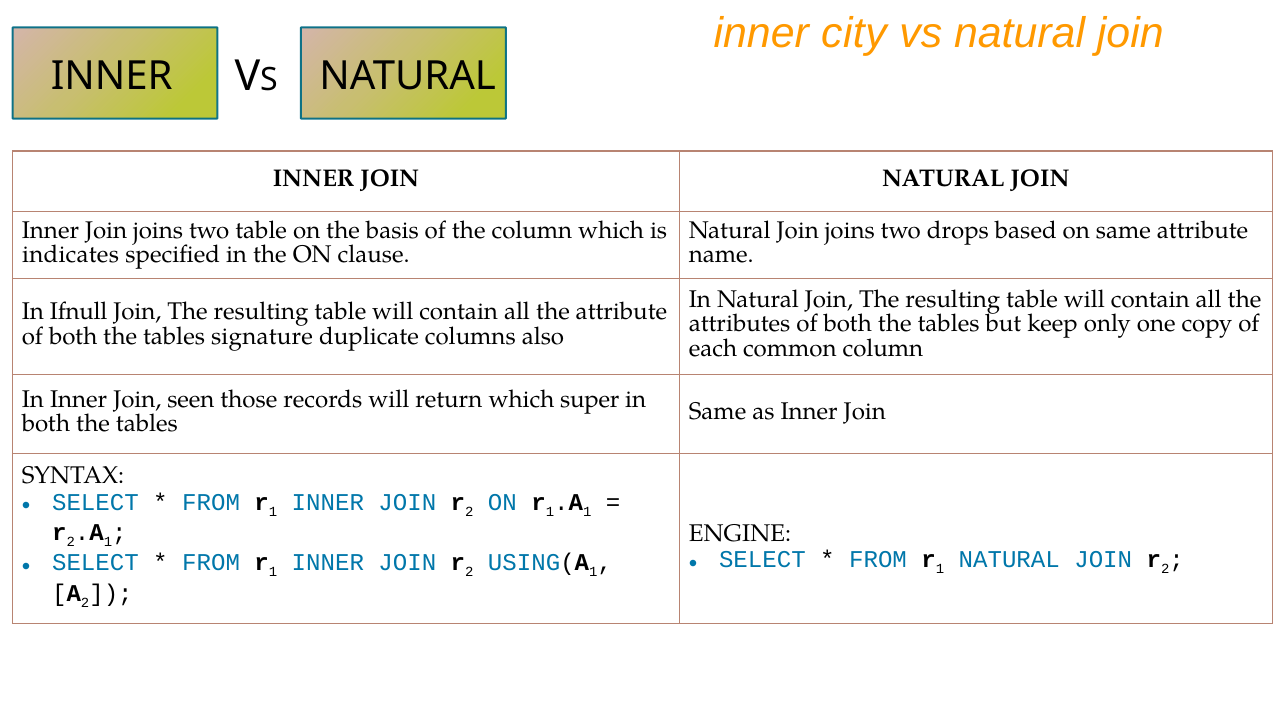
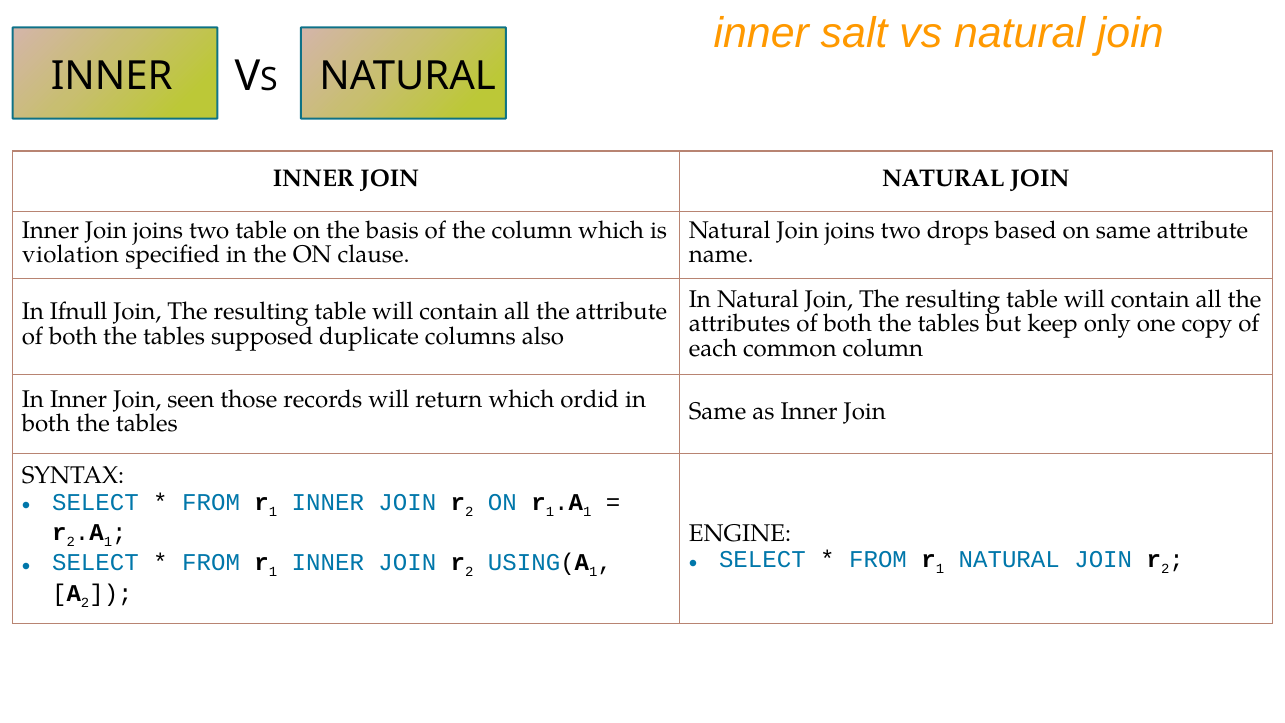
city: city -> salt (854, 33)
indicates: indicates -> violation (71, 254)
signature: signature -> supposed (262, 336)
super: super -> ordid (590, 399)
